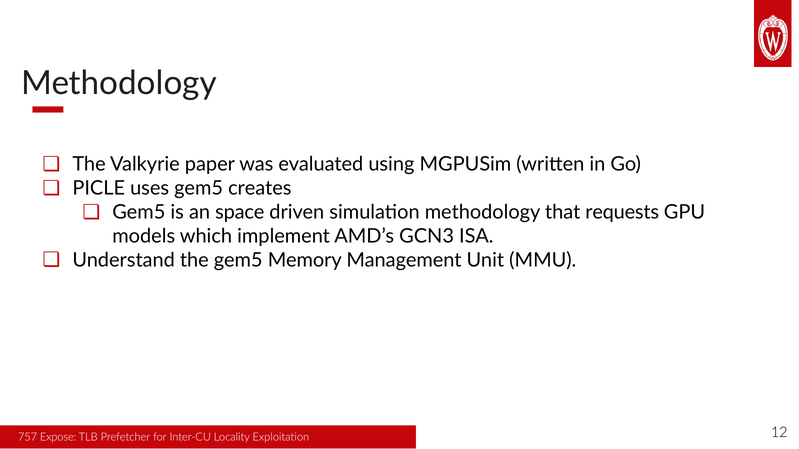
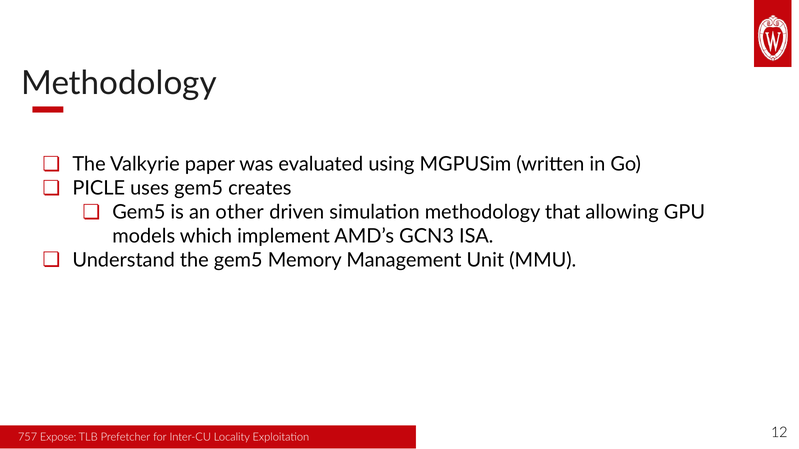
space: space -> other (240, 212)
requests: requests -> allowing (622, 212)
